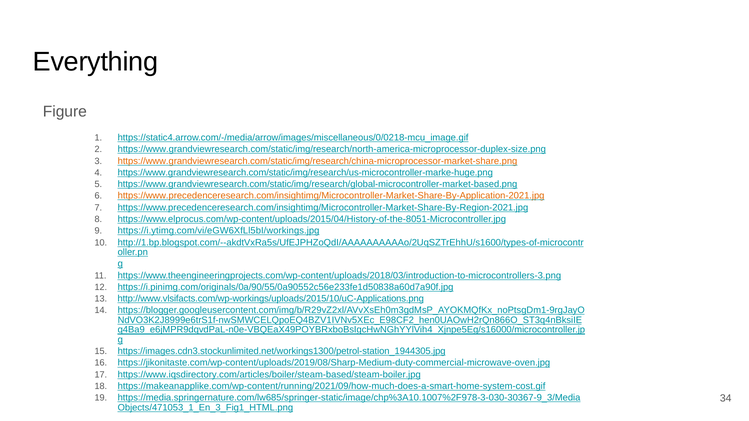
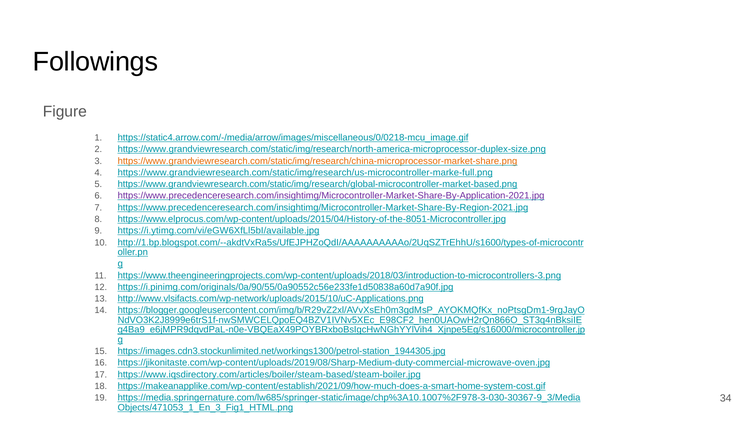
Everything: Everything -> Followings (96, 62)
https://www.grandviewresearch.com/static/img/research/us-microcontroller-marke-huge.png: https://www.grandviewresearch.com/static/img/research/us-microcontroller-marke-huge.png -> https://www.grandviewresearch.com/static/img/research/us-microcontroller-marke-full.png (305, 173)
https://www.precedenceresearch.com/insightimg/Microcontroller-Market-Share-By-Application-2021.jpg colour: orange -> purple (331, 196)
https://i.ytimg.com/vi/eGW6XfLl5bI/workings.jpg: https://i.ytimg.com/vi/eGW6XfLl5bI/workings.jpg -> https://i.ytimg.com/vi/eGW6XfLl5bI/available.jpg (219, 231)
http://www.vlsifacts.com/wp-workings/uploads/2015/10/uC-Applications.png: http://www.vlsifacts.com/wp-workings/uploads/2015/10/uC-Applications.png -> http://www.vlsifacts.com/wp-network/uploads/2015/10/uC-Applications.png (271, 299)
https://makeanapplike.com/wp-content/running/2021/09/how-much-does-a-smart-home-system-cost.gif: https://makeanapplike.com/wp-content/running/2021/09/how-much-does-a-smart-home-system-cost.gif -> https://makeanapplike.com/wp-content/establish/2021/09/how-much-does-a-smart-home-system-cost.gif (332, 386)
